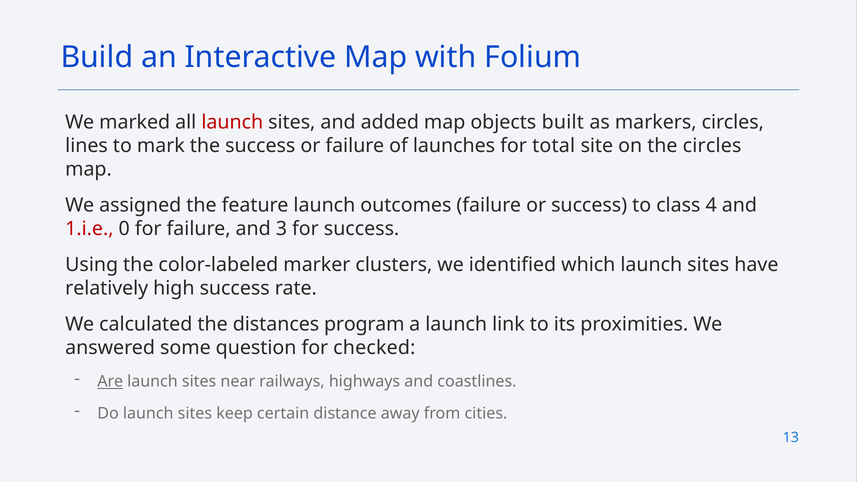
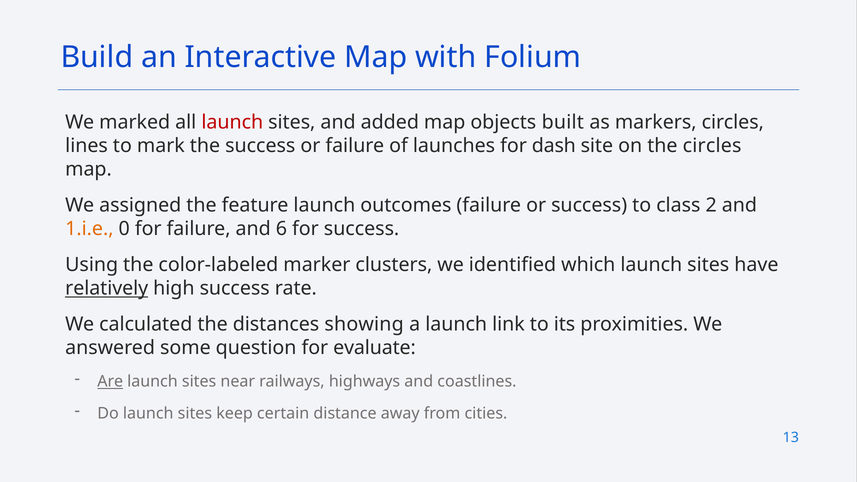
total: total -> dash (554, 146)
4: 4 -> 2 (711, 205)
1.i.e colour: red -> orange (89, 229)
3: 3 -> 6 (281, 229)
relatively underline: none -> present (107, 288)
program: program -> showing (364, 324)
checked: checked -> evaluate (375, 348)
